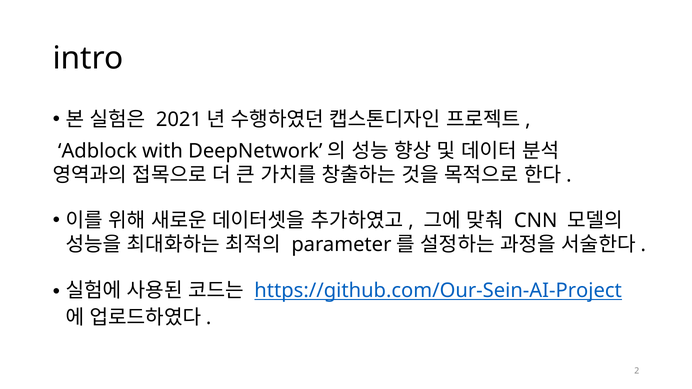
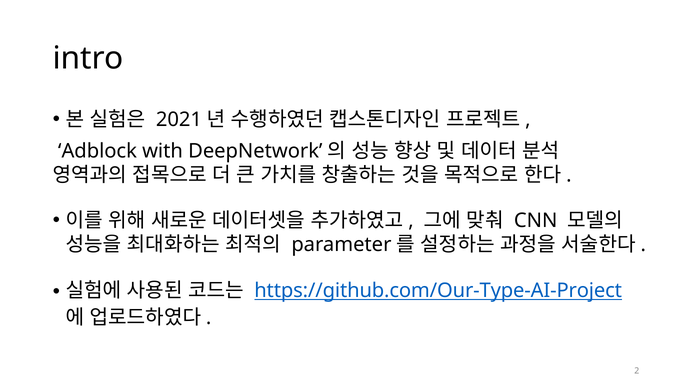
https://github.com/Our-Sein-AI-Project: https://github.com/Our-Sein-AI-Project -> https://github.com/Our-Type-AI-Project (438, 291)
